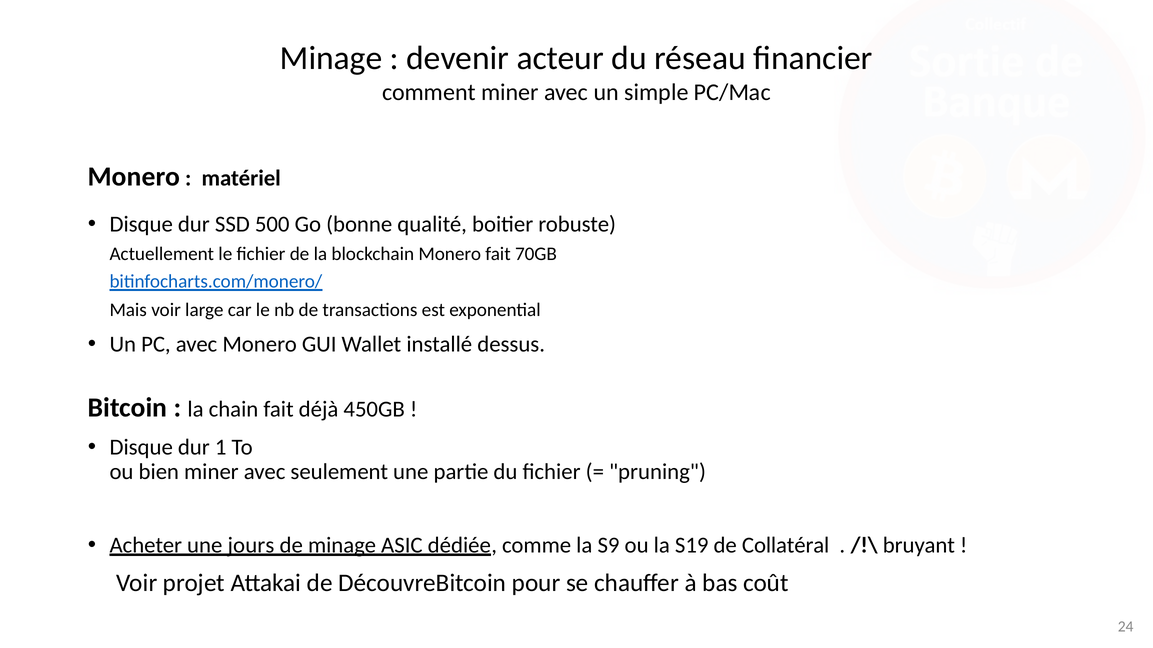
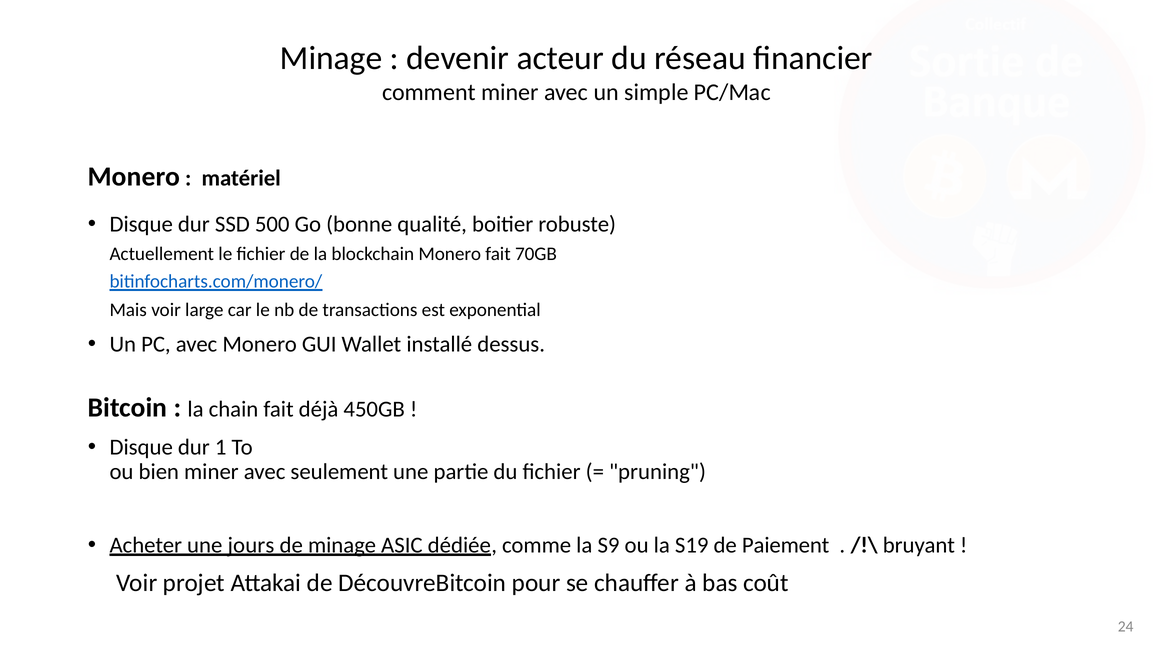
Collatéral: Collatéral -> Paiement (786, 545)
